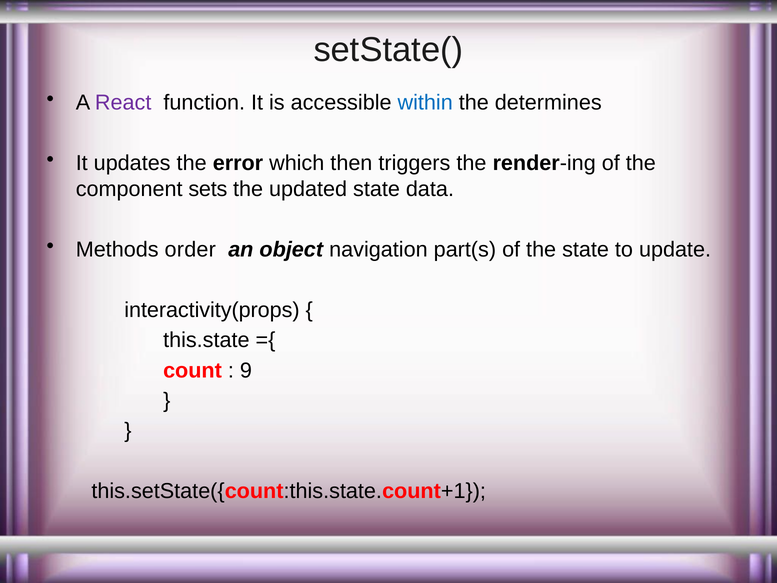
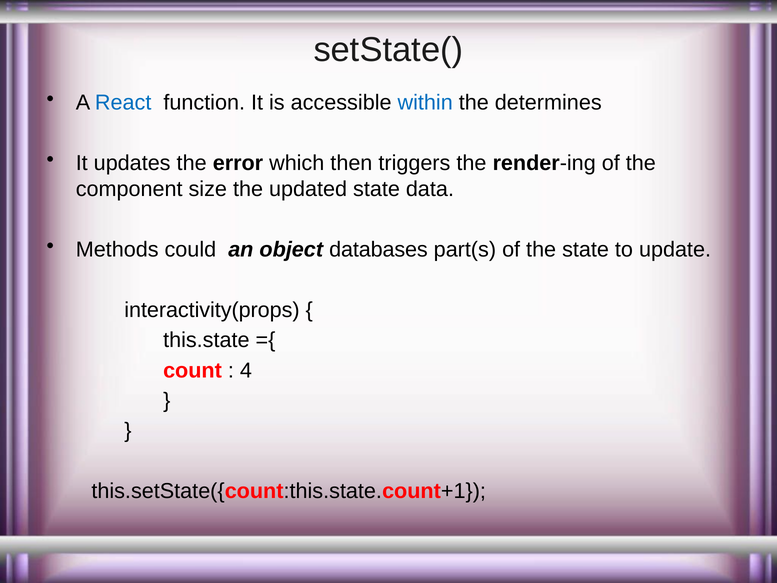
React colour: purple -> blue (123, 103)
sets: sets -> size (208, 189)
order: order -> could (190, 249)
navigation: navigation -> databases (378, 249)
9: 9 -> 4 (246, 370)
